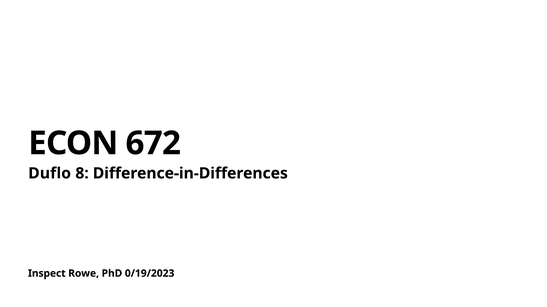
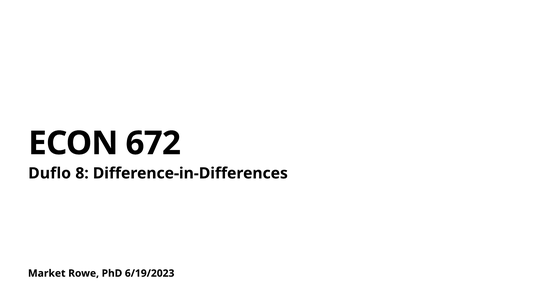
Inspect: Inspect -> Market (47, 274)
0/19/2023: 0/19/2023 -> 6/19/2023 (150, 274)
